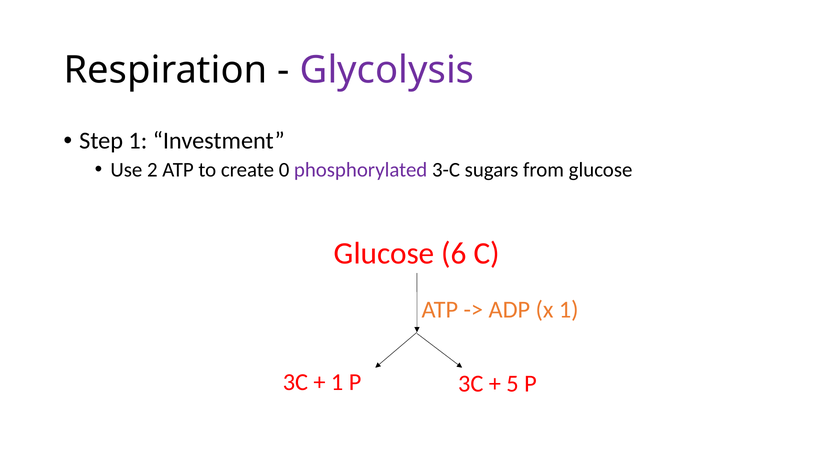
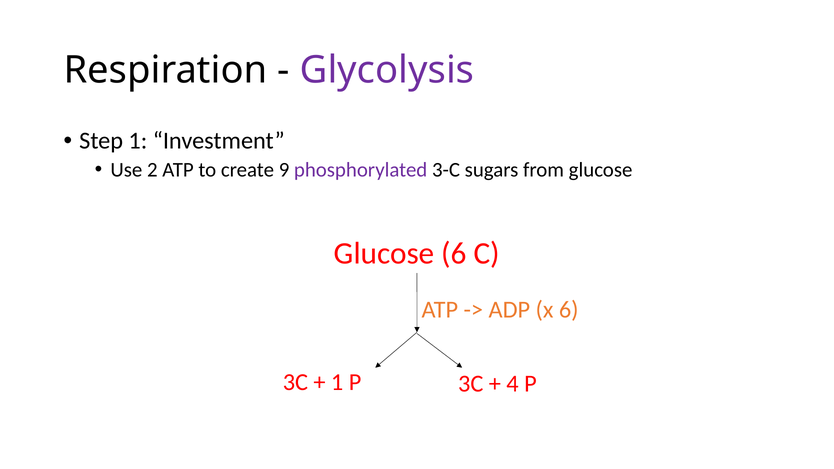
0: 0 -> 9 (284, 170)
x 1: 1 -> 6 (569, 310)
5: 5 -> 4 (512, 384)
